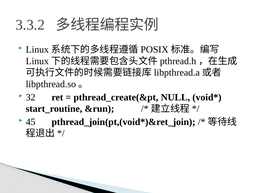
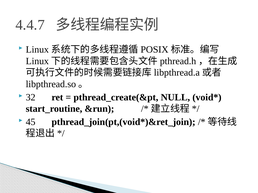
3.3.2: 3.3.2 -> 4.4.7 (30, 25)
